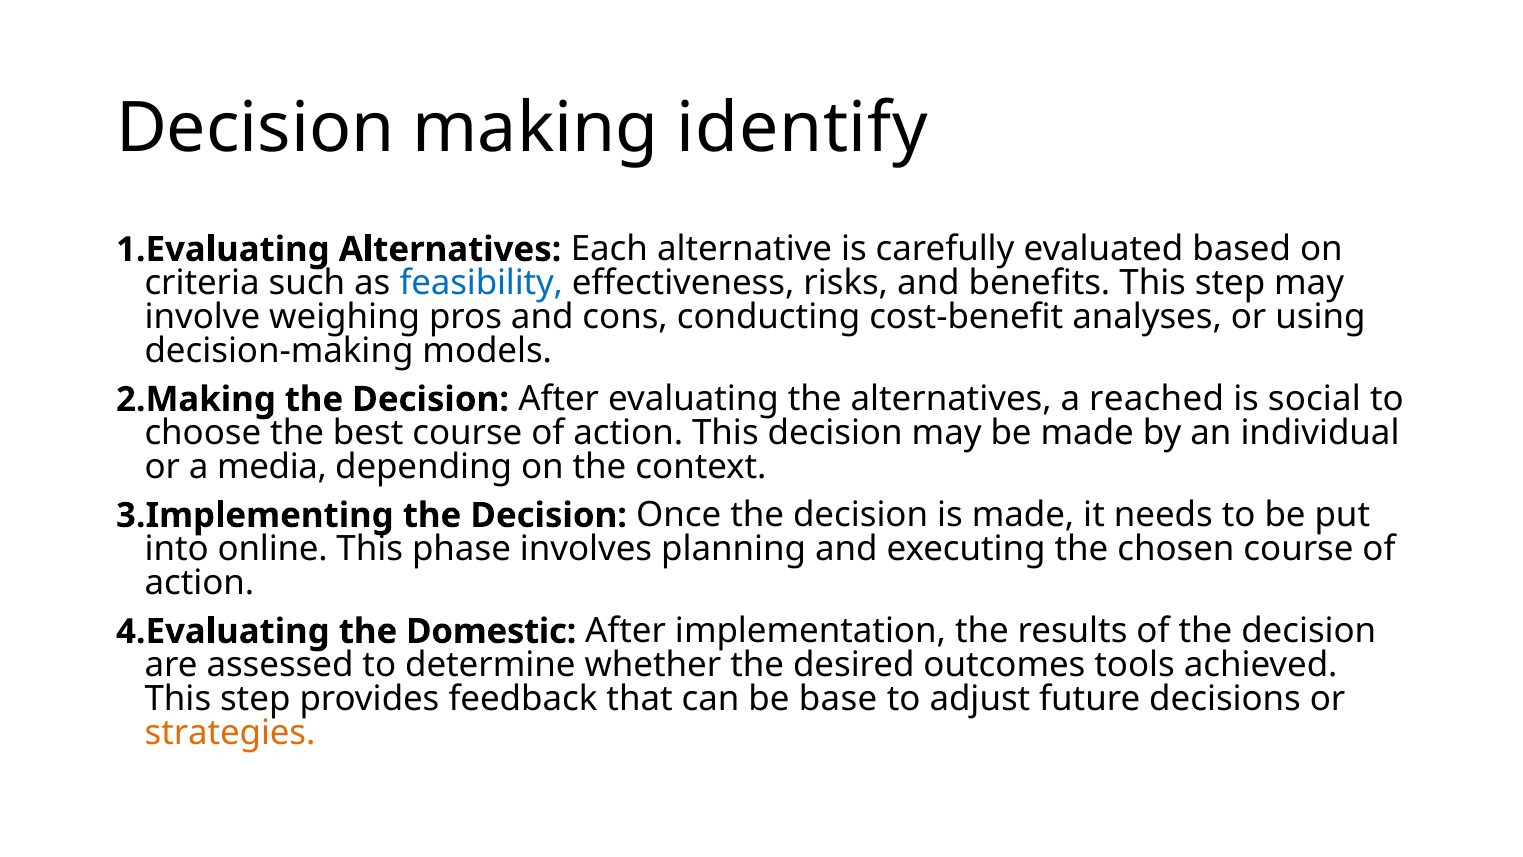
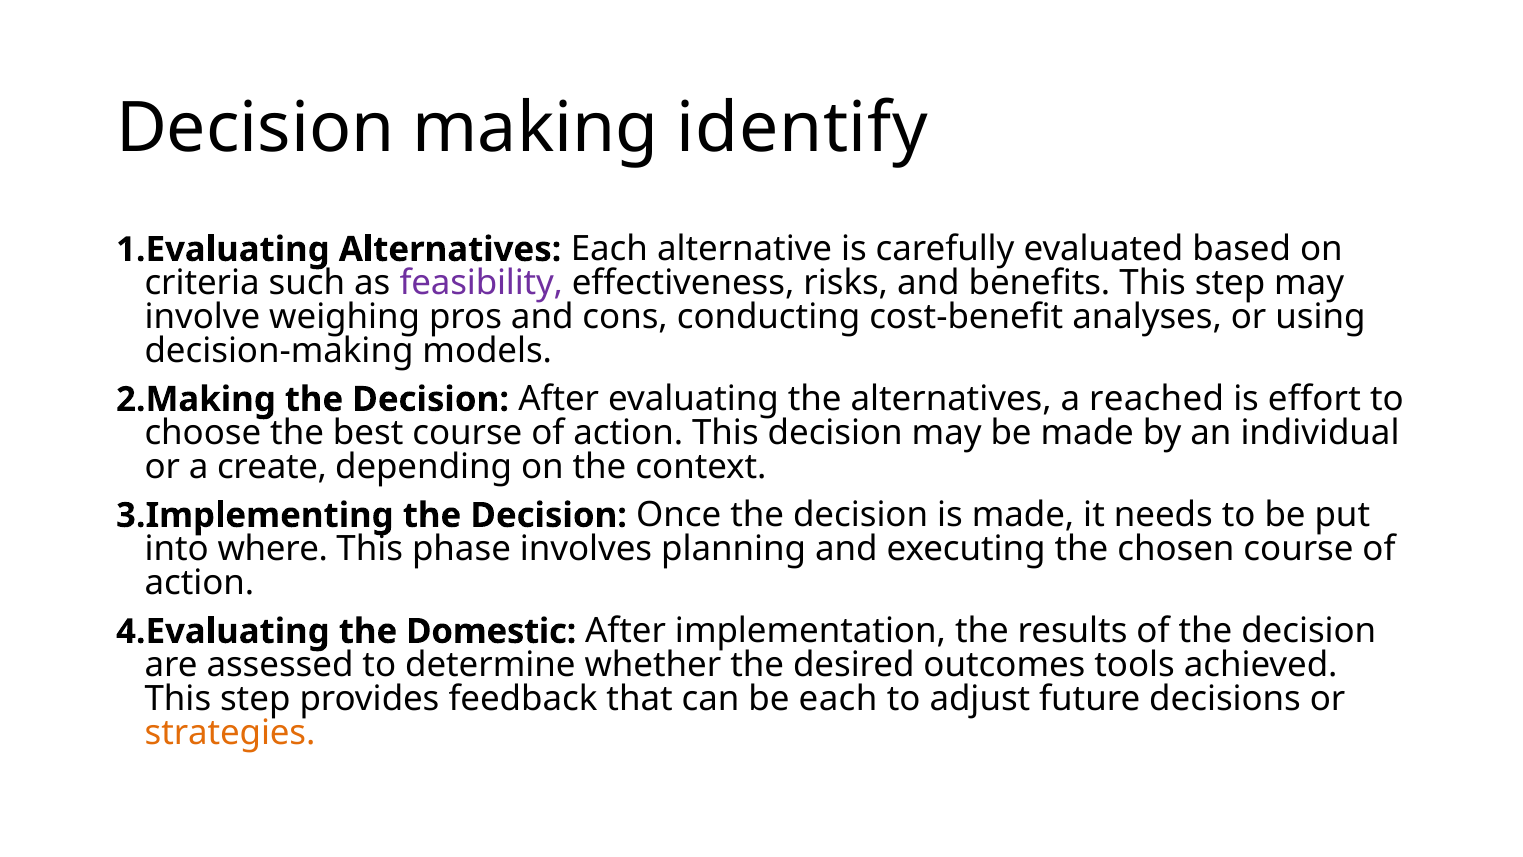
feasibility colour: blue -> purple (481, 283)
social: social -> effort (1314, 399)
media: media -> create (272, 467)
online: online -> where (273, 549)
be base: base -> each (838, 699)
